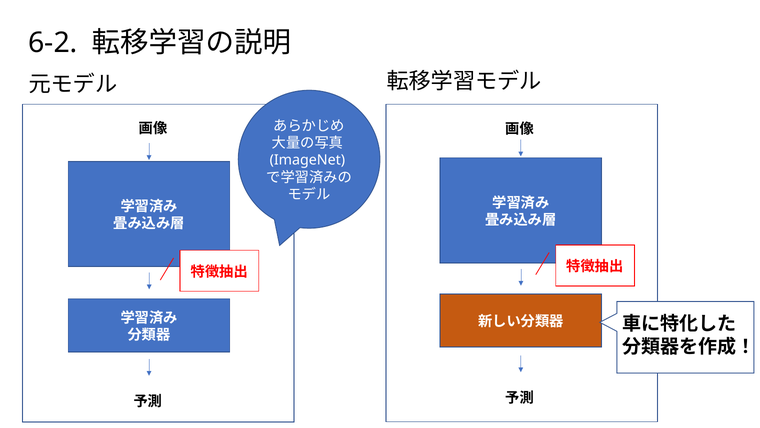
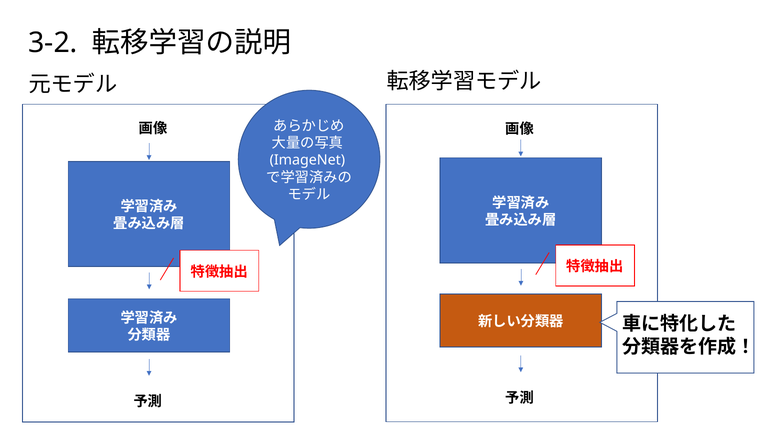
6-2: 6-2 -> 3-2 (53, 43)
